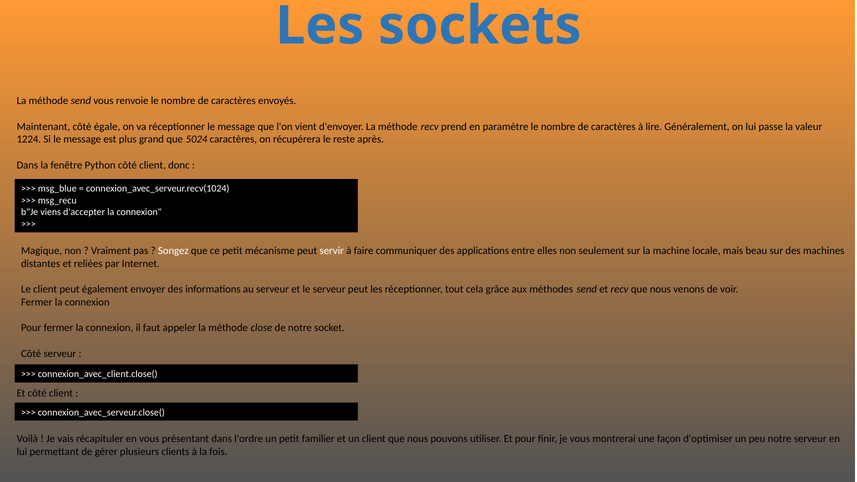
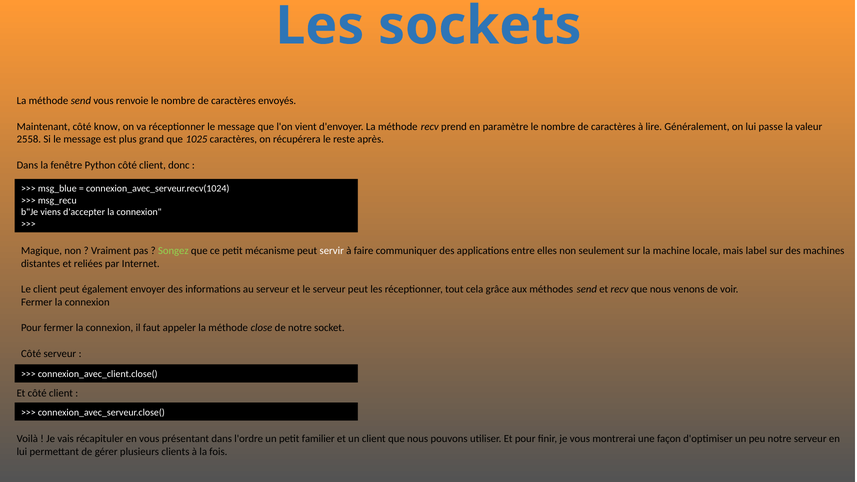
égale: égale -> know (107, 127)
1224: 1224 -> 2558 (29, 139)
5024: 5024 -> 1025 (197, 139)
Songez colour: white -> light green (173, 251)
beau: beau -> label (756, 251)
